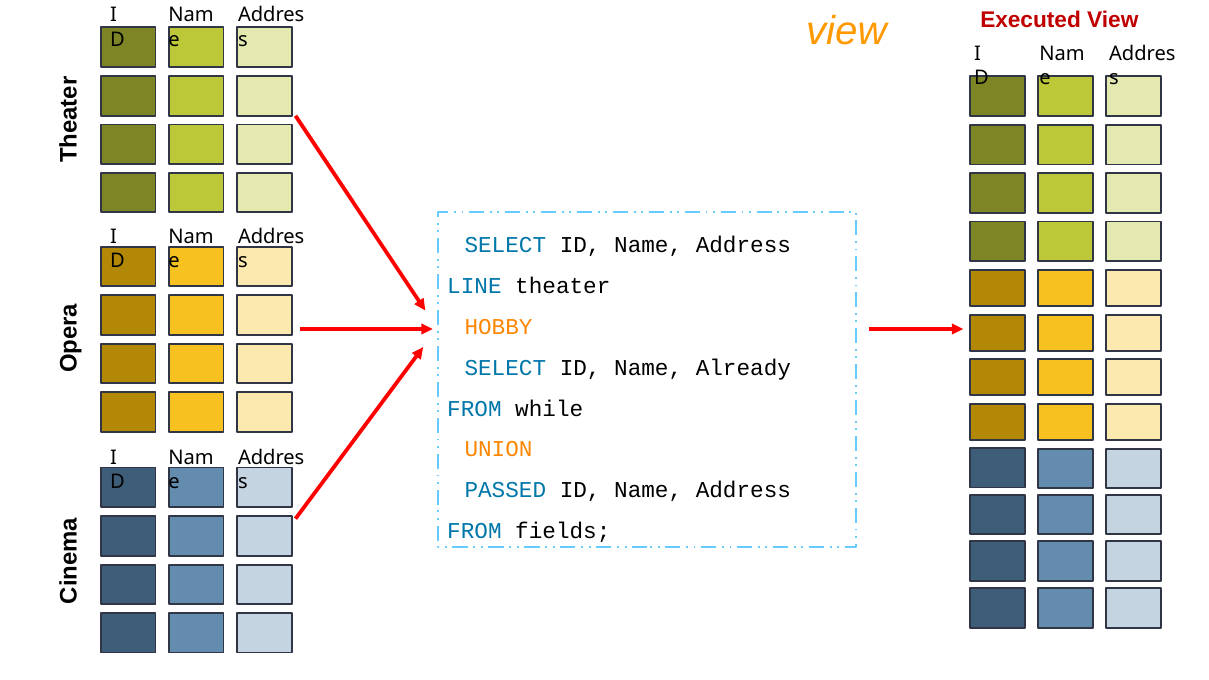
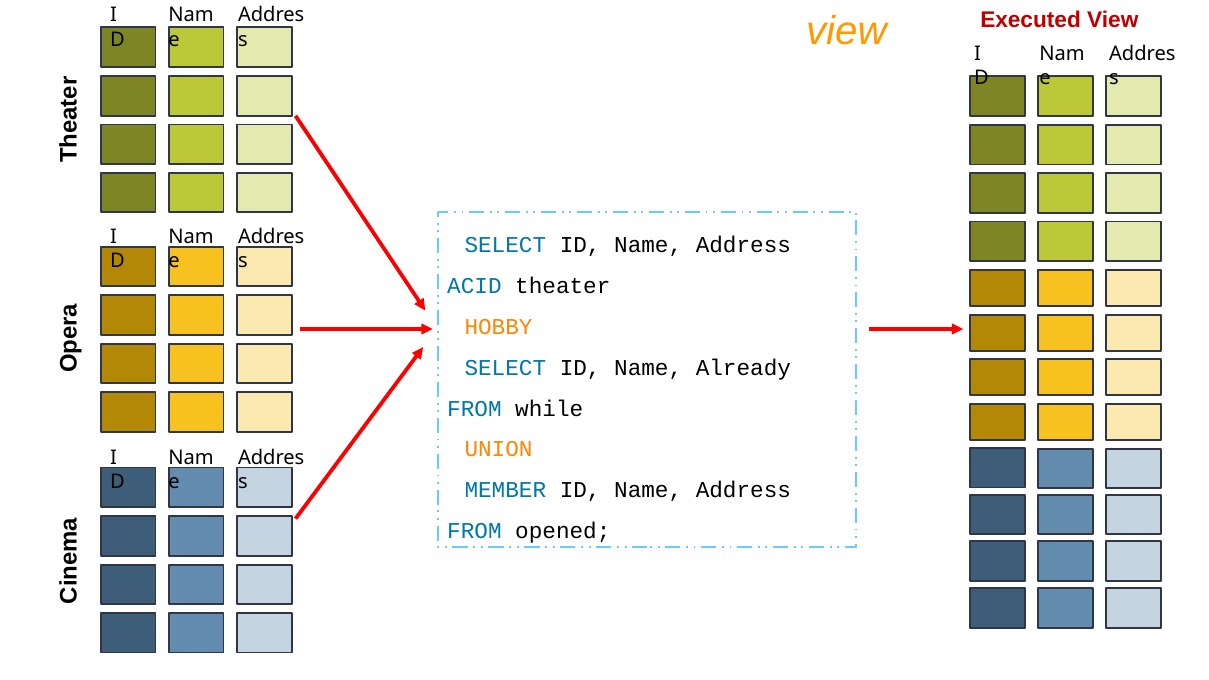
LINE: LINE -> ACID (474, 286)
PASSED: PASSED -> MEMBER (505, 490)
fields: fields -> opened (563, 531)
